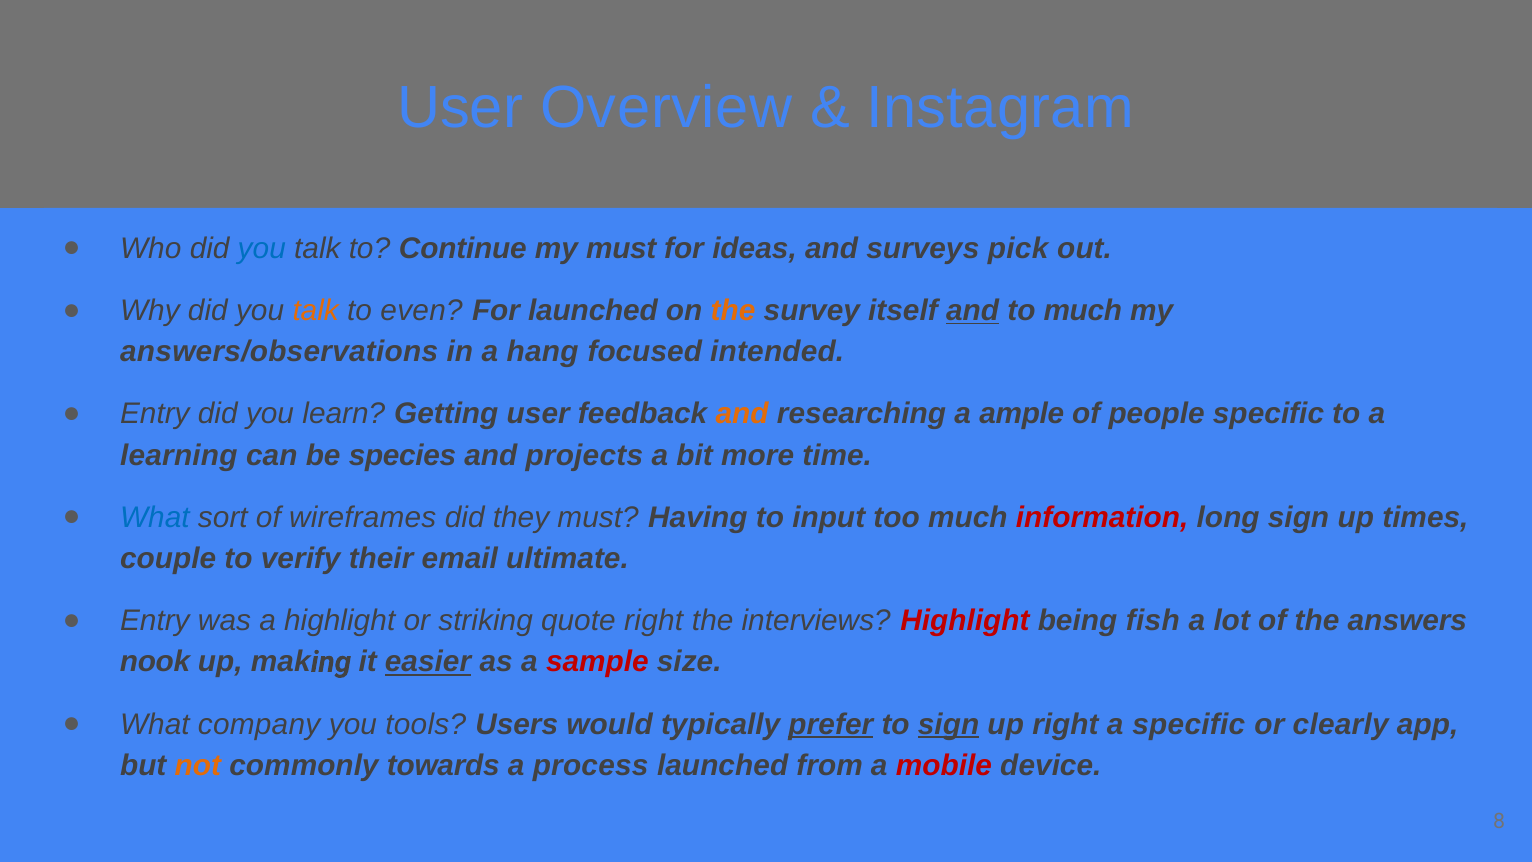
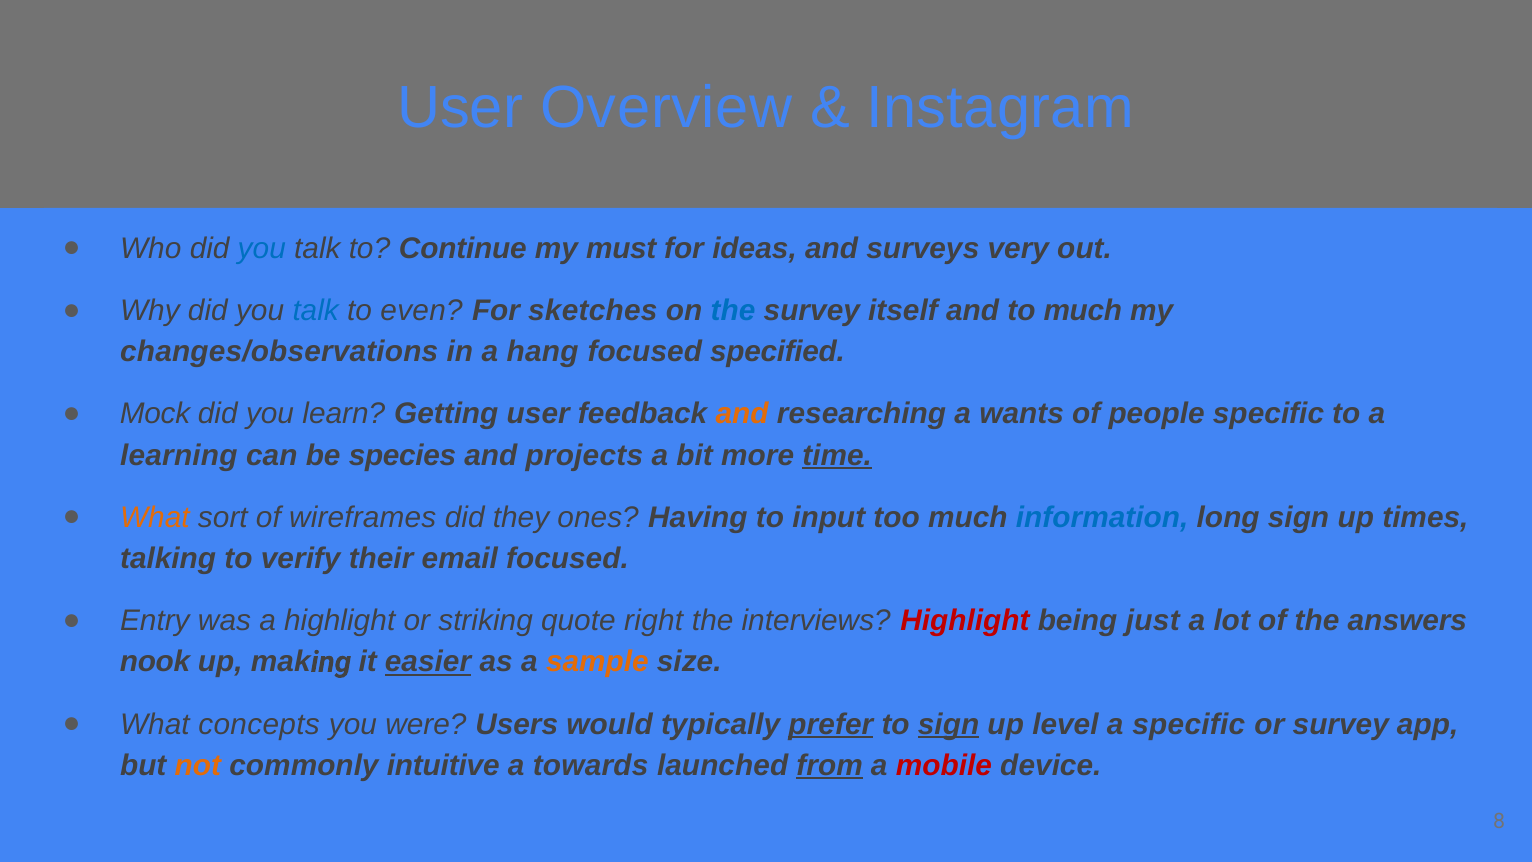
pick: pick -> very (1018, 249)
talk colour: orange -> blue (316, 311)
For launched: launched -> sketches (593, 311)
the colour: orange -> blue (733, 311)
and underline: present -> none (973, 311)
answers/observations: answers/observations -> changes/observations (279, 352)
intended: intended -> specified (778, 352)
Entry: Entry -> Mock (155, 414)
ample: ample -> wants (1022, 414)
time underline: none -> present (837, 455)
What colour: blue -> orange (155, 518)
they must: must -> ones (598, 518)
information colour: red -> blue (1102, 518)
couple: couple -> talking (168, 559)
email ultimate: ultimate -> focused (567, 559)
fish: fish -> just (1153, 621)
sample colour: red -> orange (597, 662)
company: company -> concepts (259, 725)
tools: tools -> were (426, 725)
up right: right -> level (1065, 725)
or clearly: clearly -> survey (1341, 725)
towards: towards -> intuitive (443, 766)
process: process -> towards (591, 766)
from underline: none -> present (830, 766)
